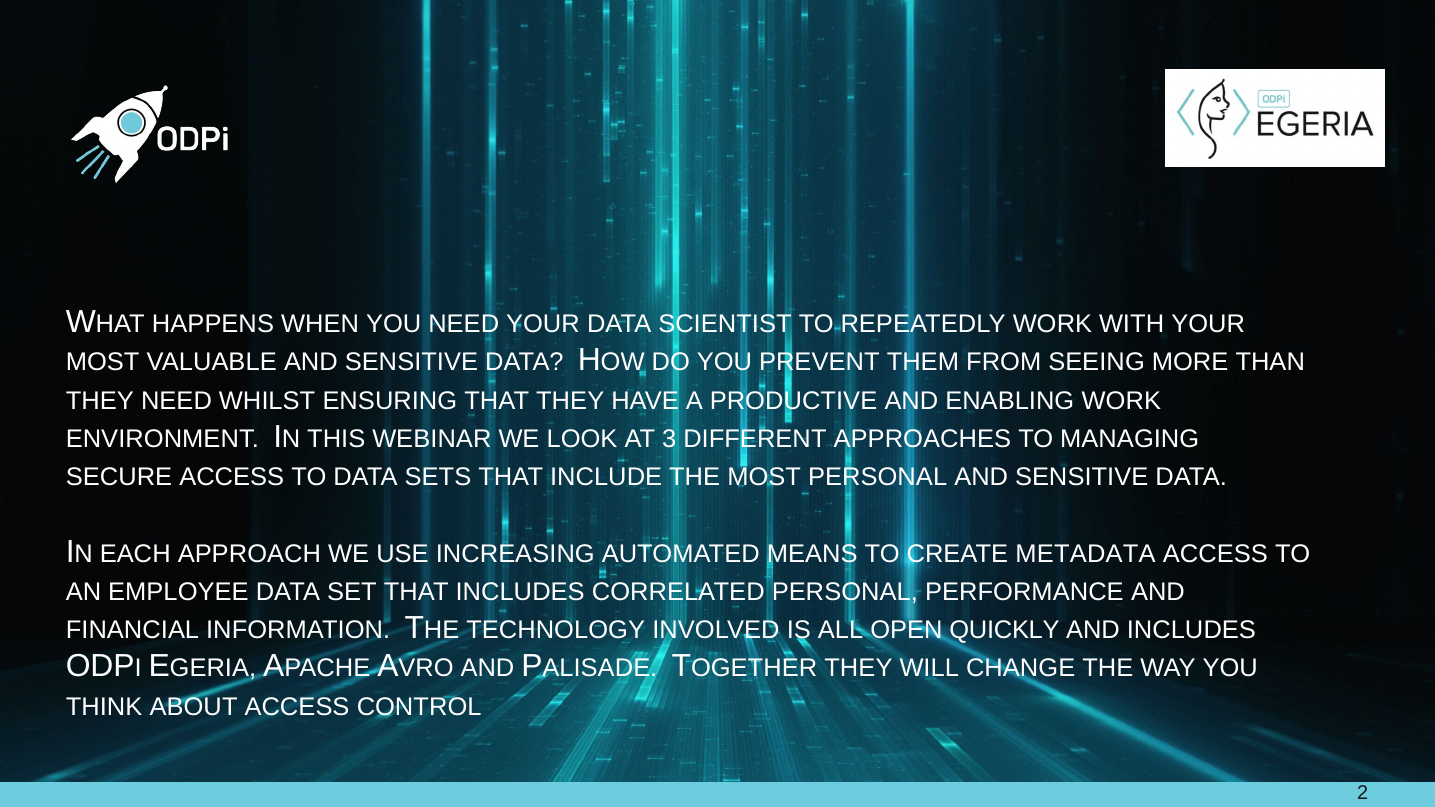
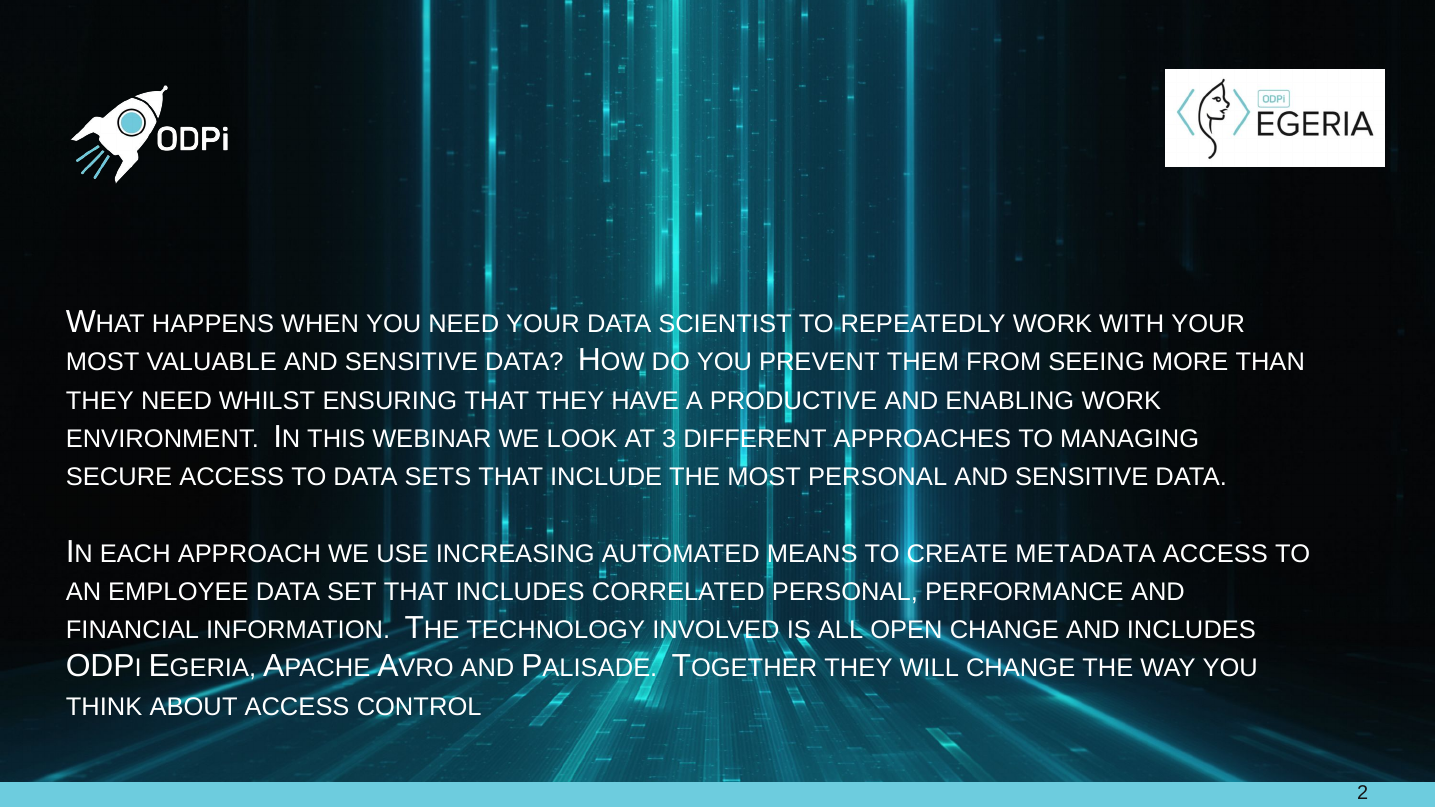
OPEN QUICKLY: QUICKLY -> CHANGE (1004, 630)
